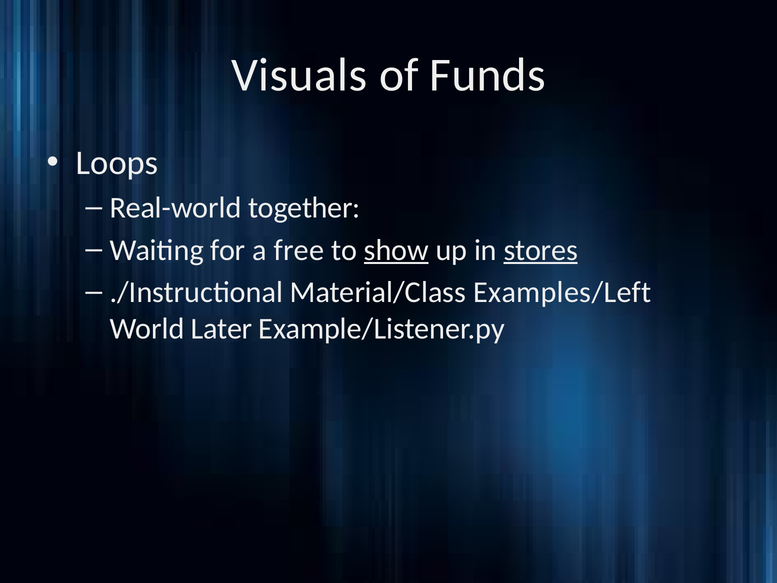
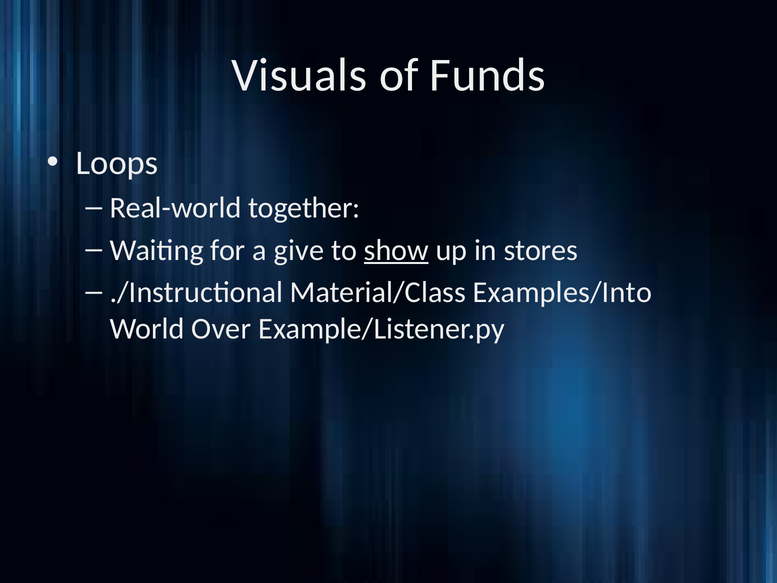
free: free -> give (299, 250)
stores underline: present -> none (541, 250)
Examples/Left: Examples/Left -> Examples/Into (562, 292)
Later: Later -> Over (221, 329)
